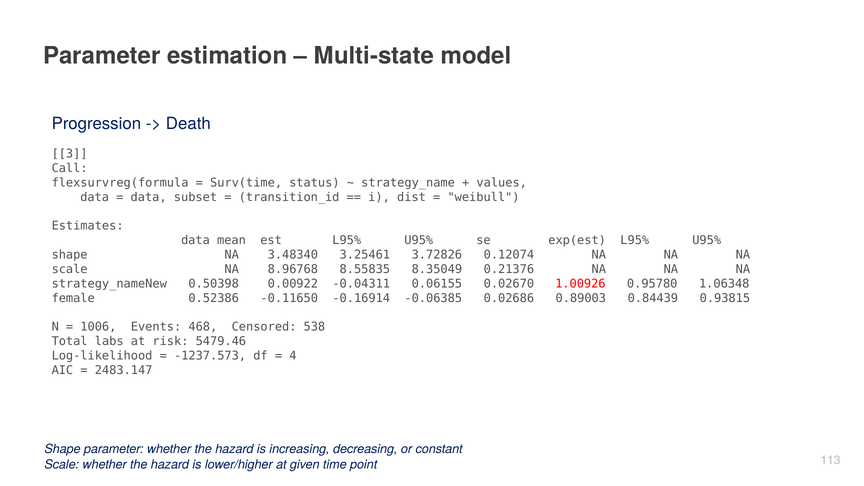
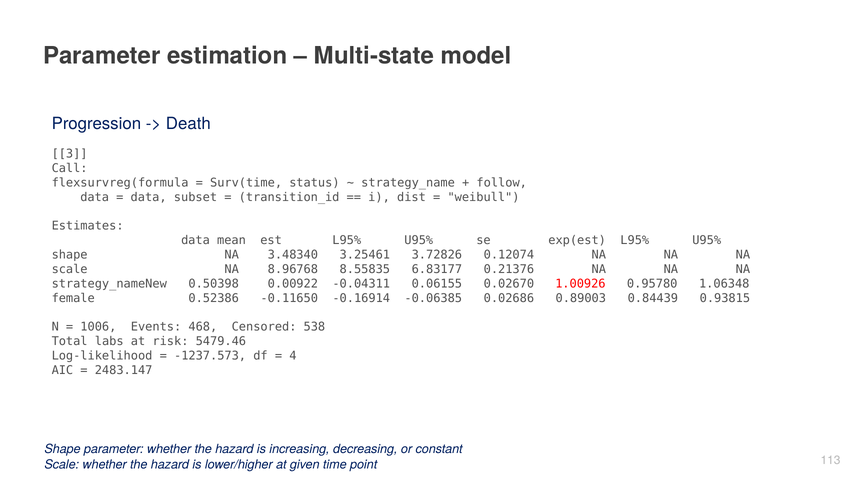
values: values -> follow (502, 183)
8.35049: 8.35049 -> 6.83177 (437, 269)
